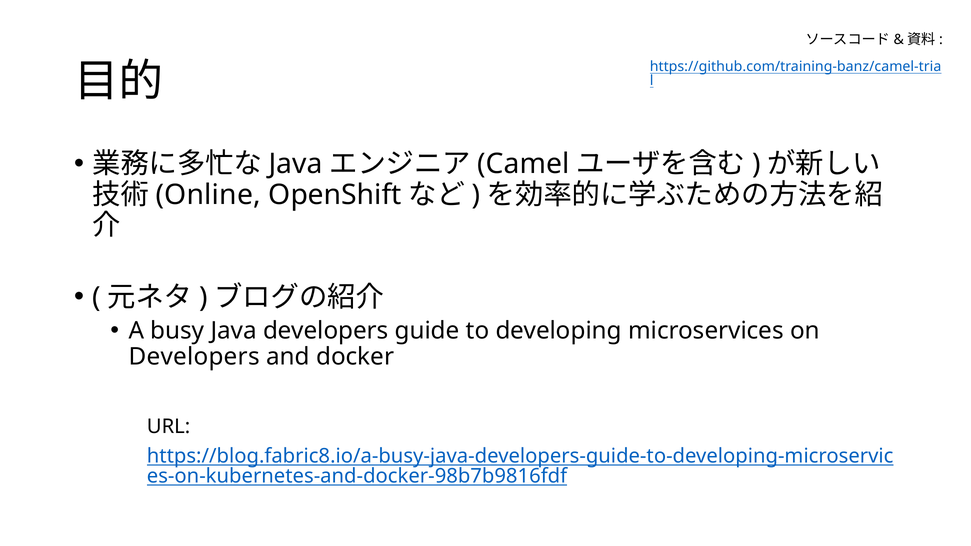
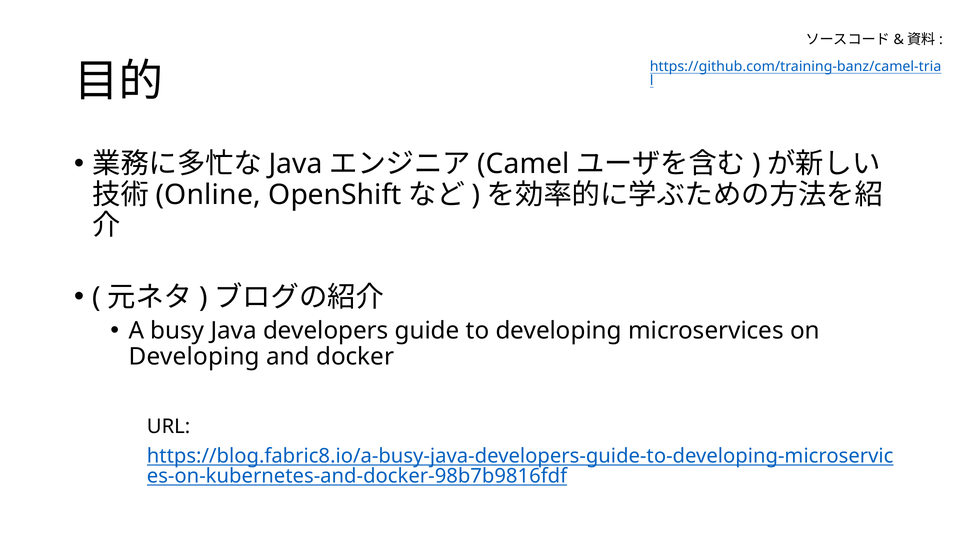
Developers: Developers -> Developing (194, 357)
